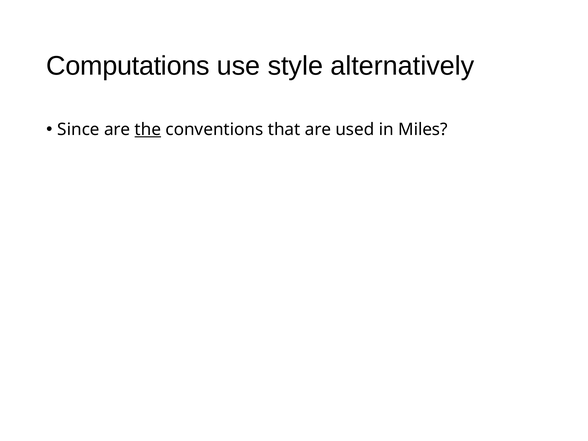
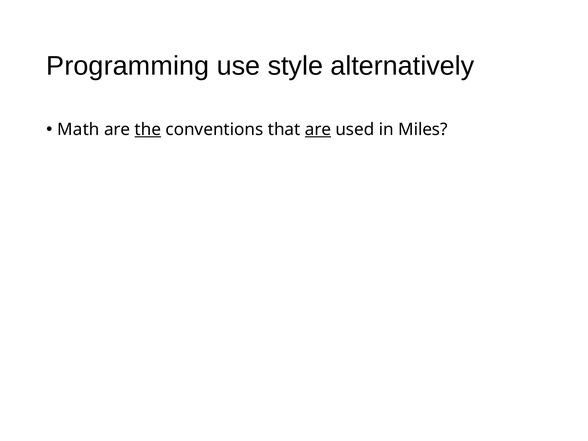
Computations: Computations -> Programming (128, 66)
Since: Since -> Math (78, 129)
are underline: none -> present (318, 129)
